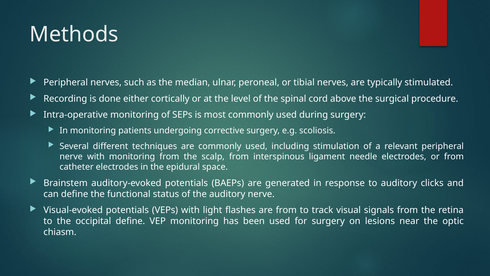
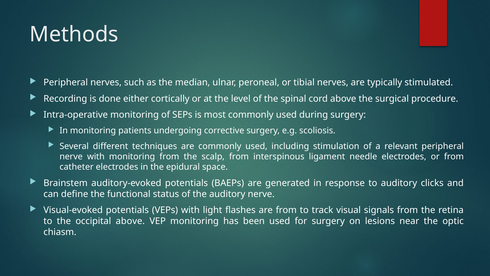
occipital define: define -> above (130, 221)
